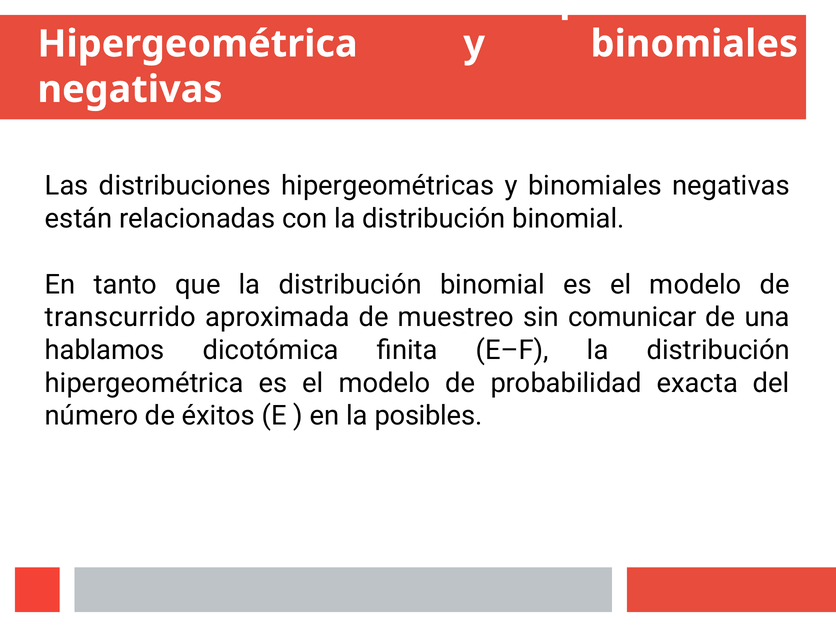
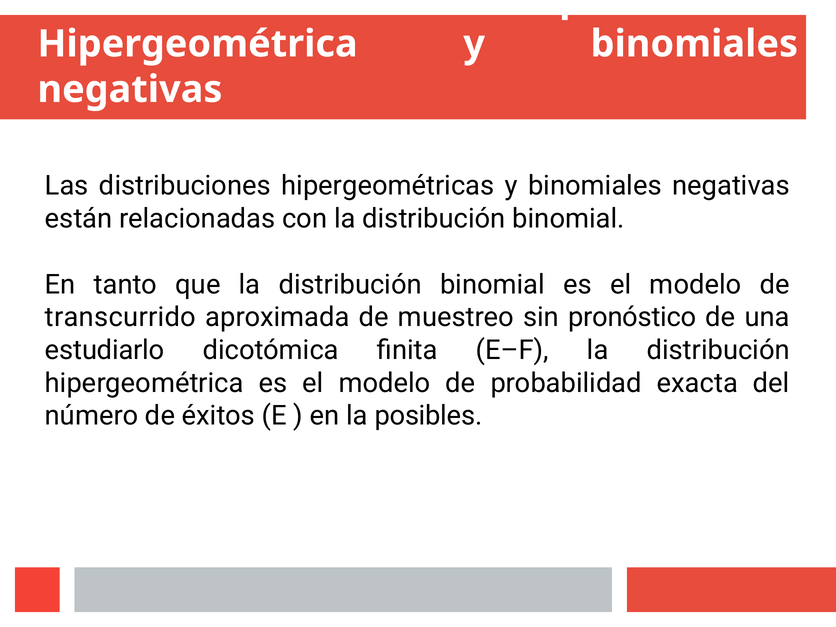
comunicar: comunicar -> pronóstico (632, 317)
hablamos: hablamos -> estudiarlo (105, 350)
